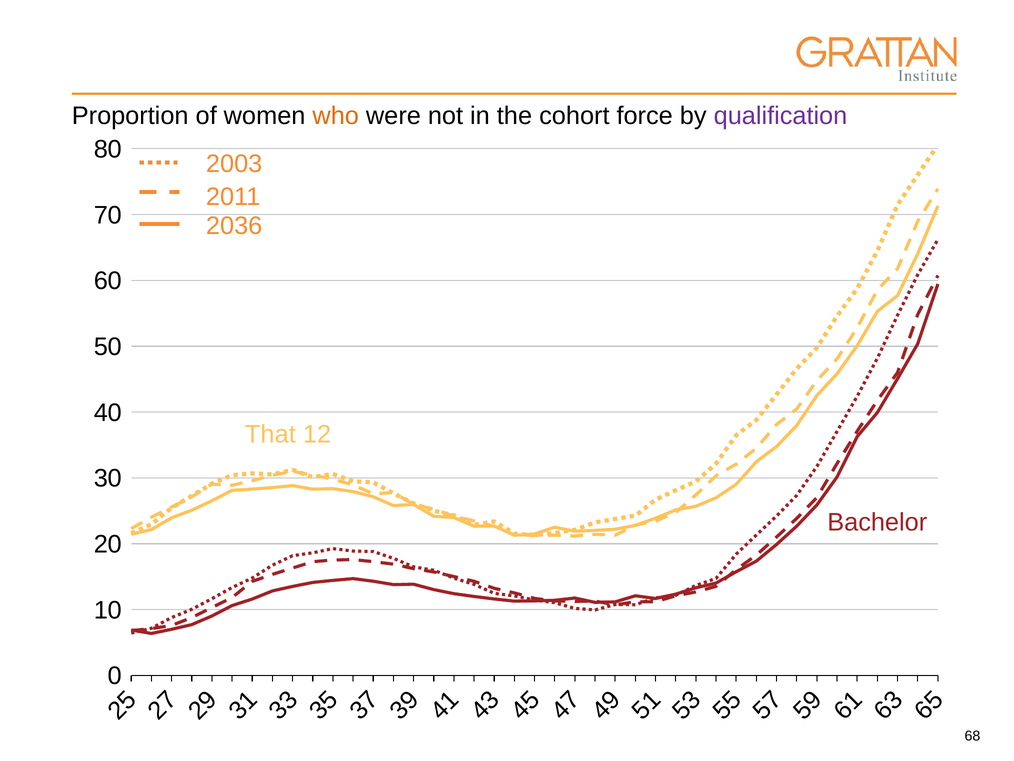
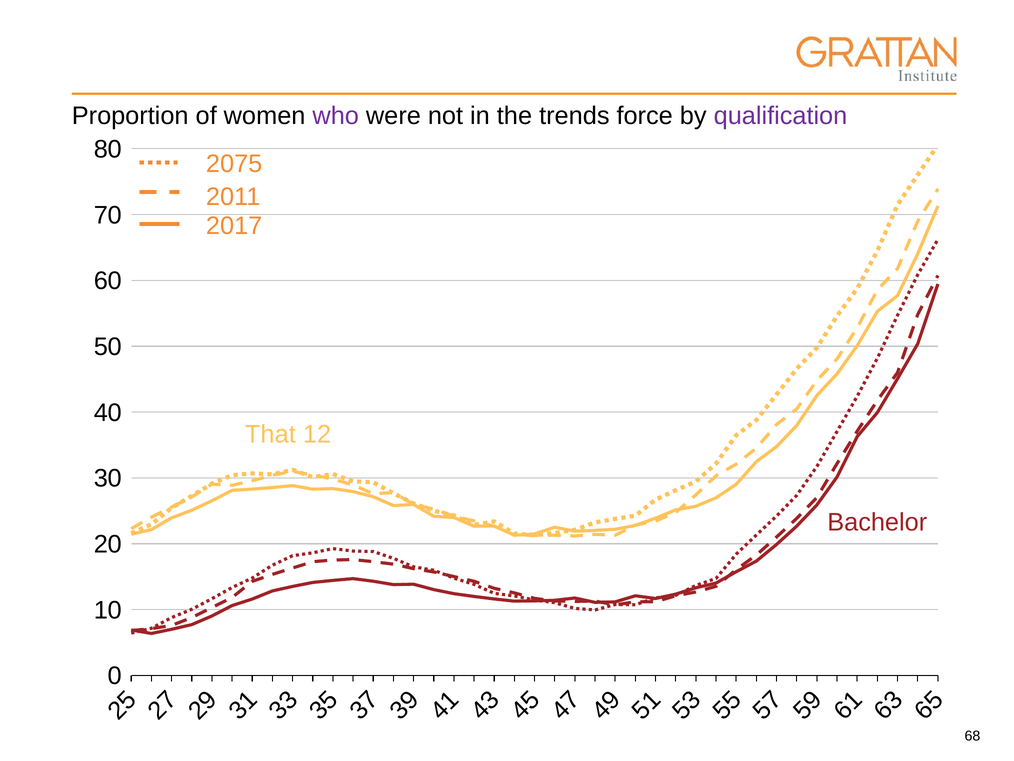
who colour: orange -> purple (336, 116)
cohort: cohort -> trends (574, 116)
2003: 2003 -> 2075 (234, 164)
2036: 2036 -> 2017 (234, 226)
